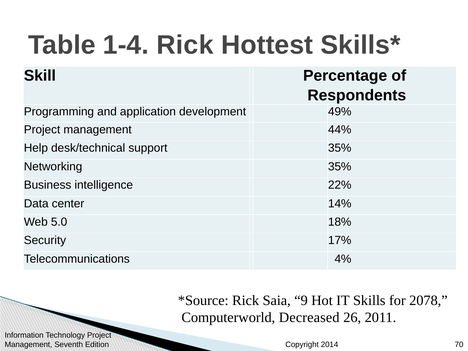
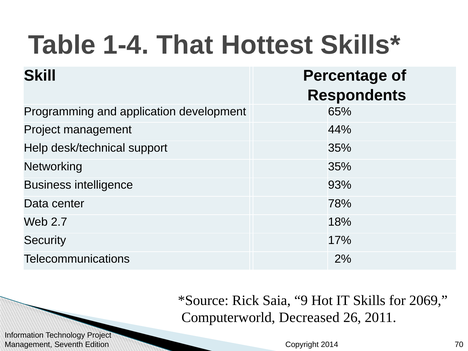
1-4 Rick: Rick -> That (185, 45)
49%: 49% -> 65% (340, 111)
22%: 22% -> 93% (340, 185)
14%: 14% -> 78% (340, 203)
5.0: 5.0 -> 2.7 (59, 222)
4%: 4% -> 2% (343, 259)
2078: 2078 -> 2069 (428, 300)
